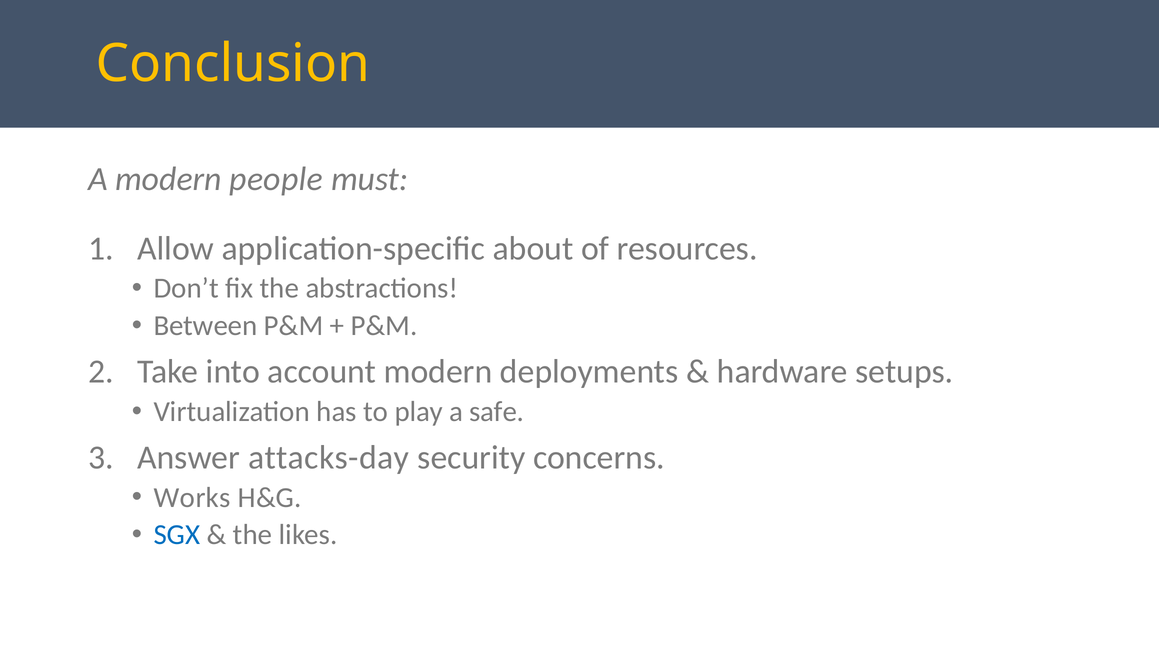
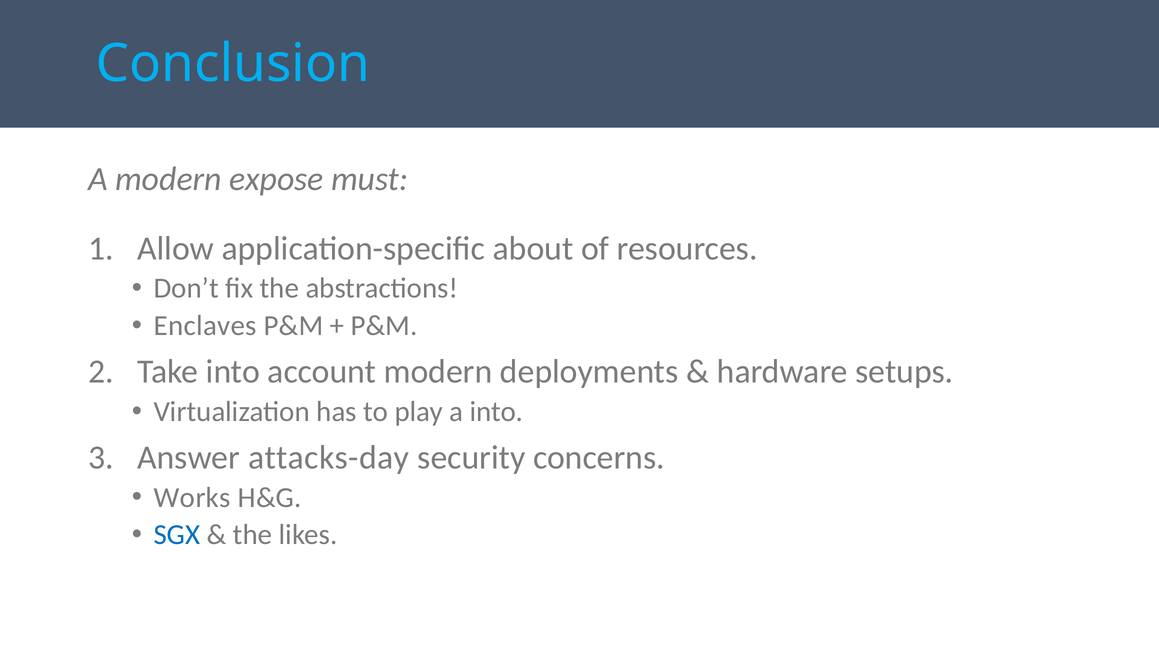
Conclusion colour: yellow -> light blue (233, 63)
people: people -> expose (276, 179)
Between: Between -> Enclaves (205, 326)
a safe: safe -> into (497, 412)
